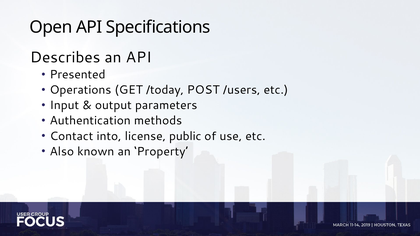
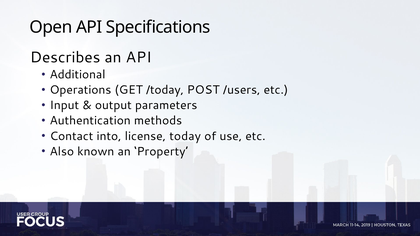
Presented: Presented -> Additional (78, 75)
public: public -> today (185, 136)
